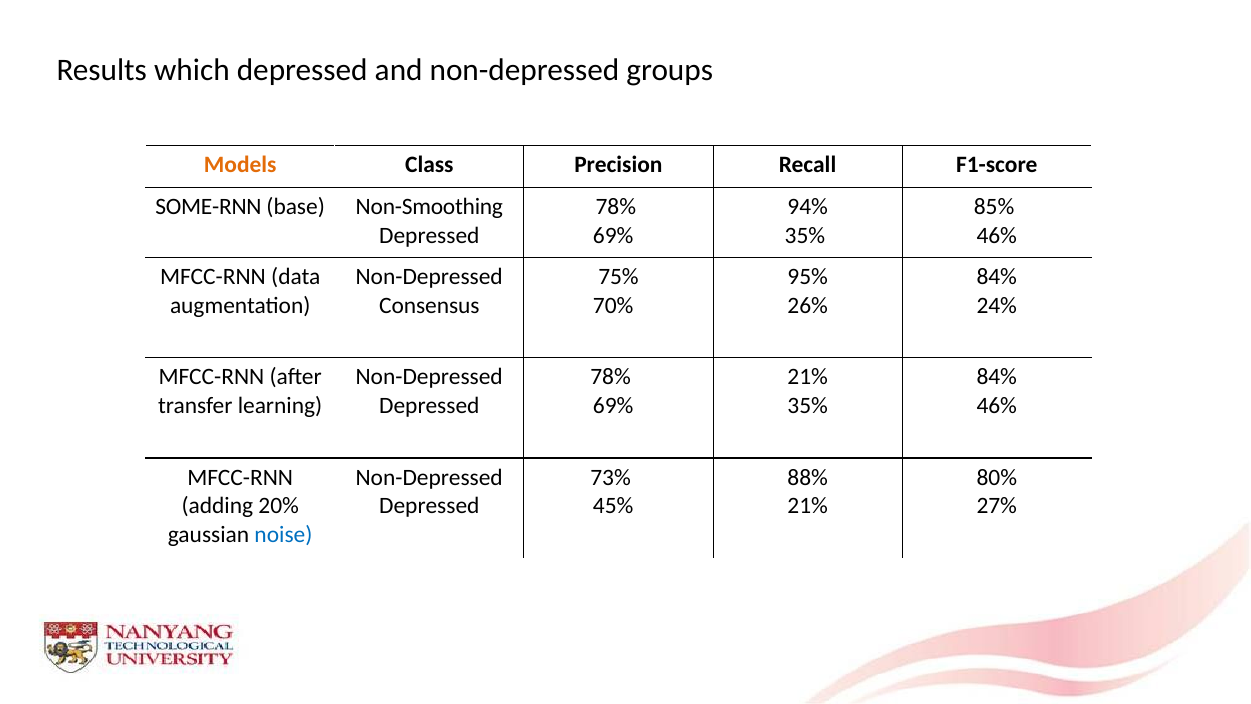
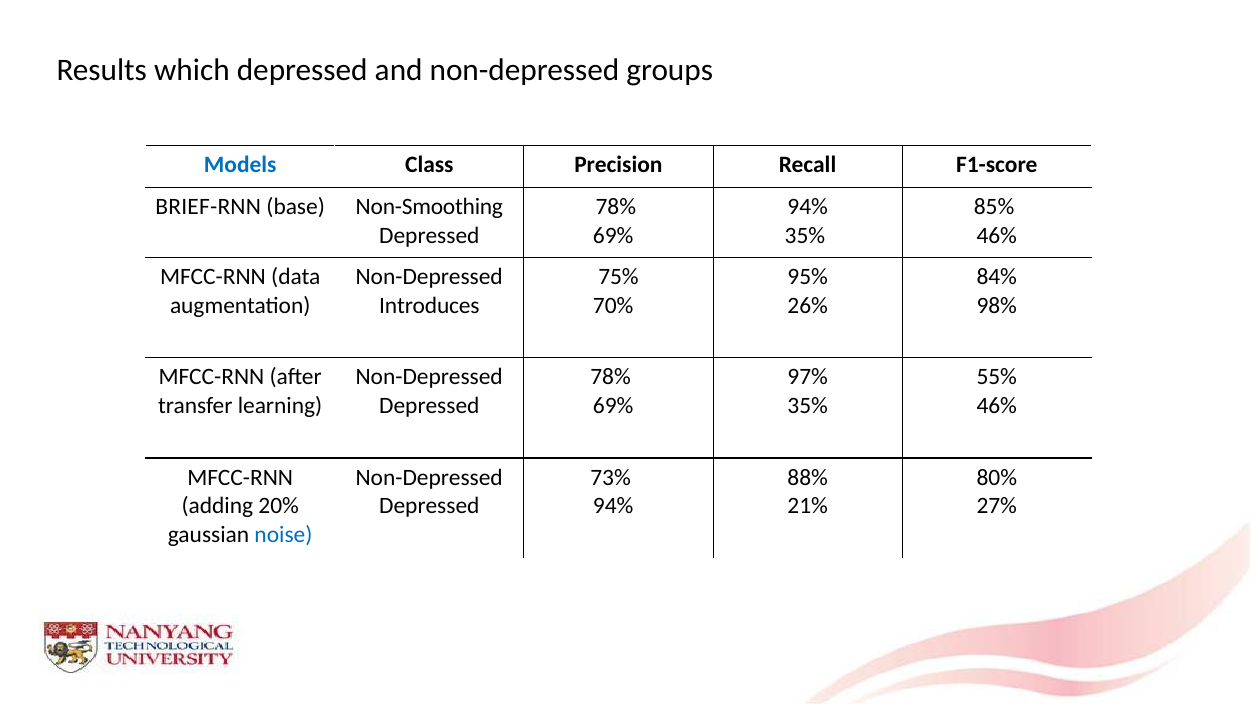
Models colour: orange -> blue (240, 165)
SOME-RNN: SOME-RNN -> BRIEF-RNN (208, 207)
Consensus: Consensus -> Introduces (429, 305)
24%: 24% -> 98% (997, 305)
21%: 21% -> 97% (808, 377)
84%: 84% -> 55% (997, 377)
45%: 45% -> 94% (613, 506)
